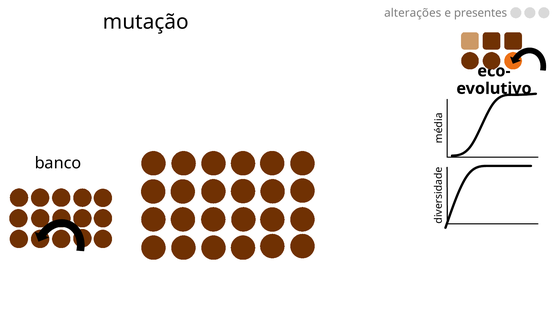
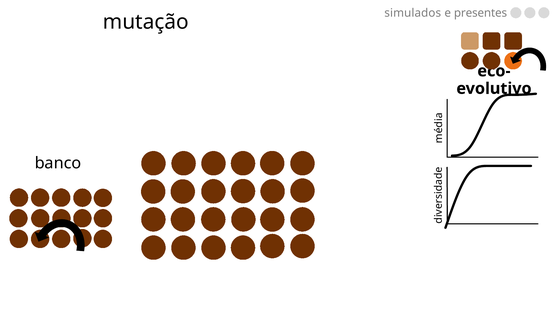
alterações: alterações -> simulados (413, 13)
